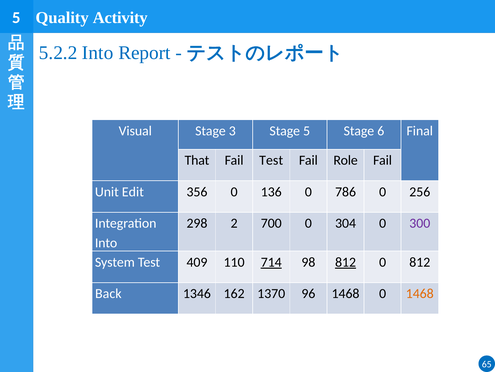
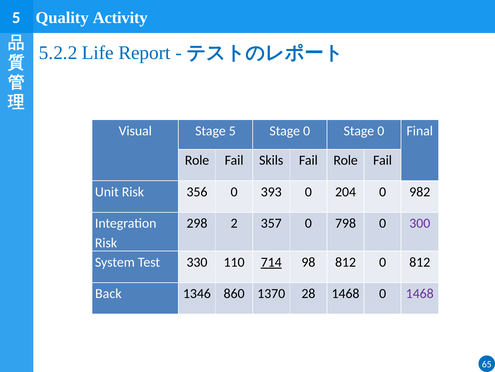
5.2.2 Into: Into -> Life (98, 53)
Stage 3: 3 -> 5 (232, 131)
5: 5 -> 0 (307, 131)
6: 6 -> 0 (381, 131)
That: That -> Role (197, 160)
Fail Test: Test -> Skils (271, 160)
Unit Edit: Edit -> Risk (133, 191)
136: 136 -> 393 (271, 191)
786: 786 -> 204 (346, 191)
256: 256 -> 982 (420, 191)
700: 700 -> 357 (271, 223)
304: 304 -> 798 (346, 223)
Into: Into -> Risk (106, 242)
409: 409 -> 330 (197, 262)
812 underline: present -> none (346, 262)
162: 162 -> 860 (234, 293)
96: 96 -> 28 (308, 293)
1468 colour: orange -> purple (420, 293)
